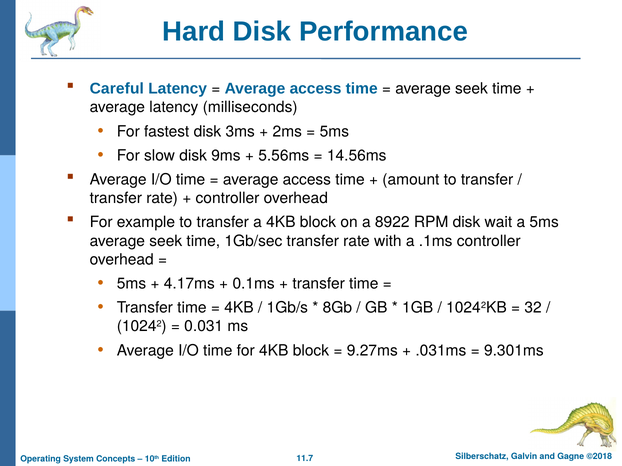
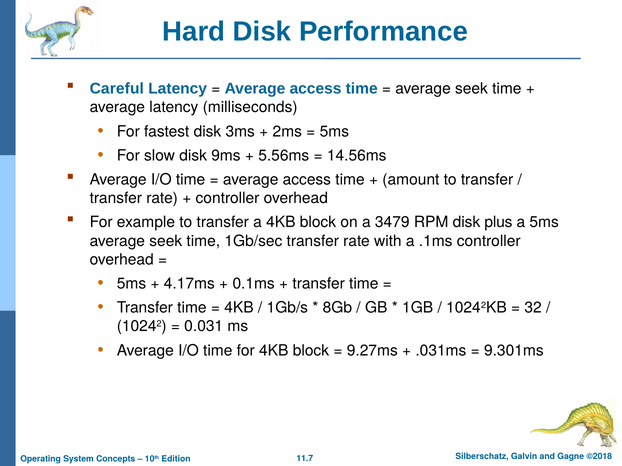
8922: 8922 -> 3479 (392, 222)
wait: wait -> plus (498, 222)
